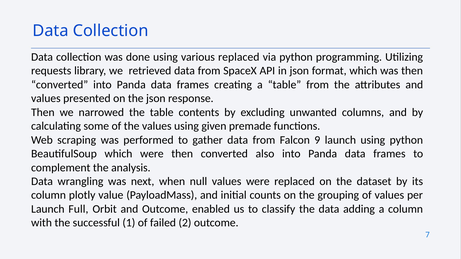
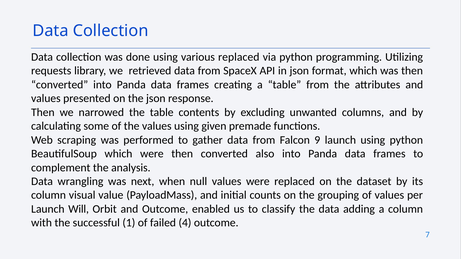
plotly: plotly -> visual (82, 195)
Full: Full -> Will (79, 209)
2: 2 -> 4 (185, 223)
